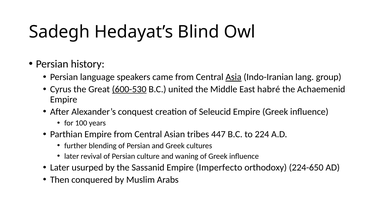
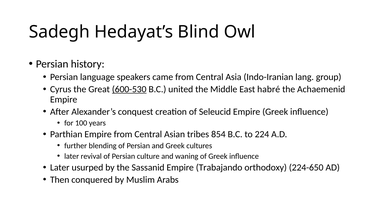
Asia underline: present -> none (234, 77)
447: 447 -> 854 (218, 134)
Imperfecto: Imperfecto -> Trabajando (219, 167)
